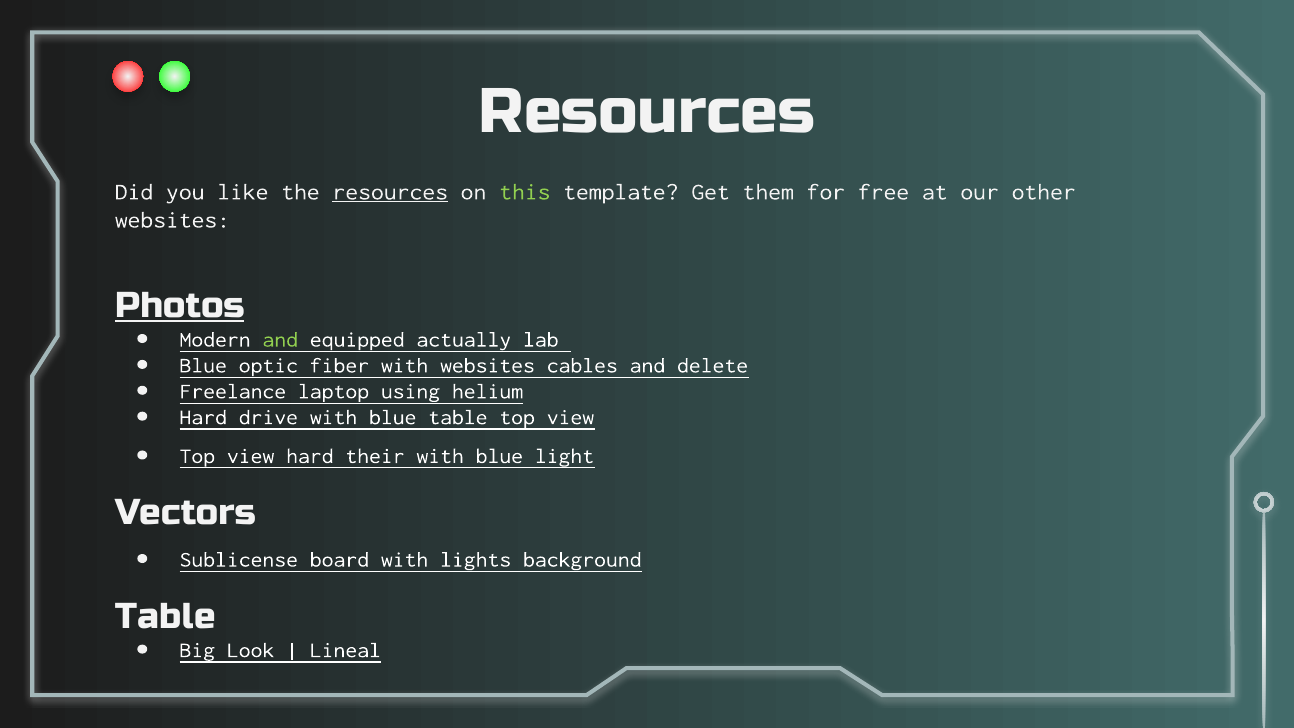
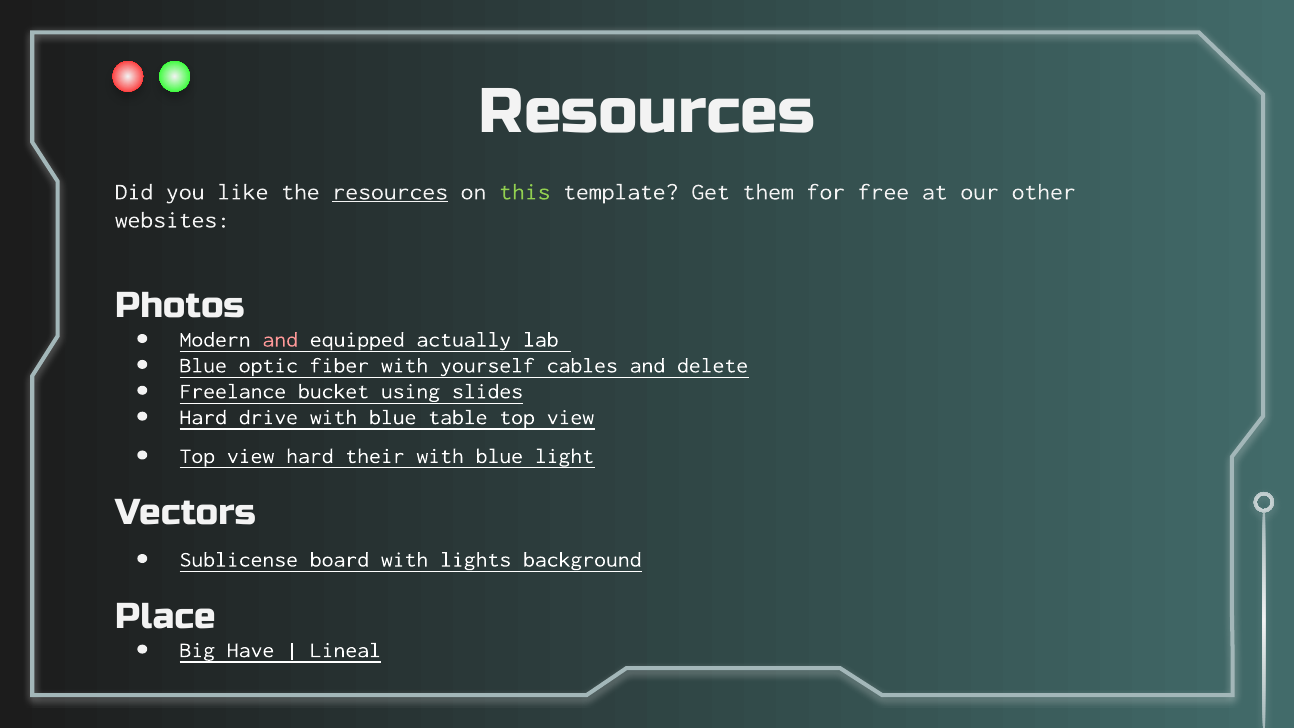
Photos underline: present -> none (180, 306)
and colour: light green -> pink (280, 339)
with websites: websites -> yourself (488, 365)
laptop: laptop -> bucket (334, 391)
helium: helium -> slides (488, 391)
Table: Table -> Place (165, 616)
Look: Look -> Have (251, 650)
